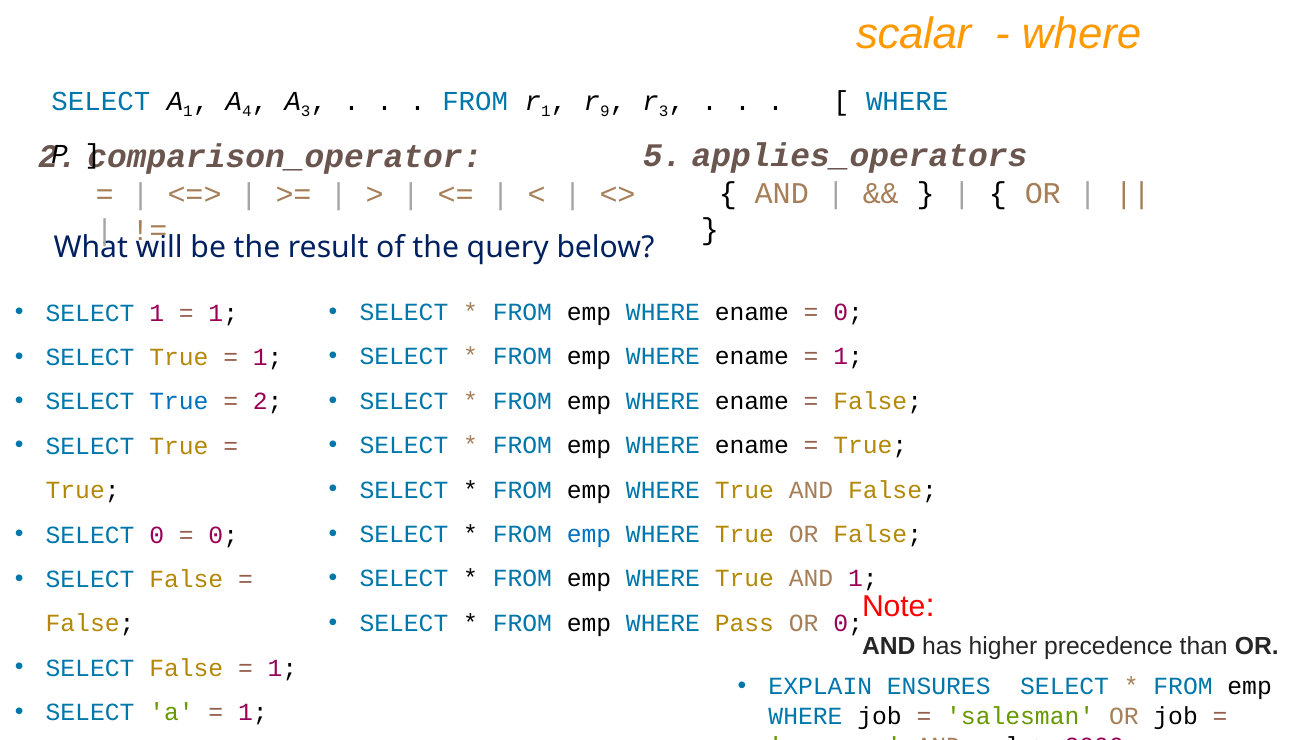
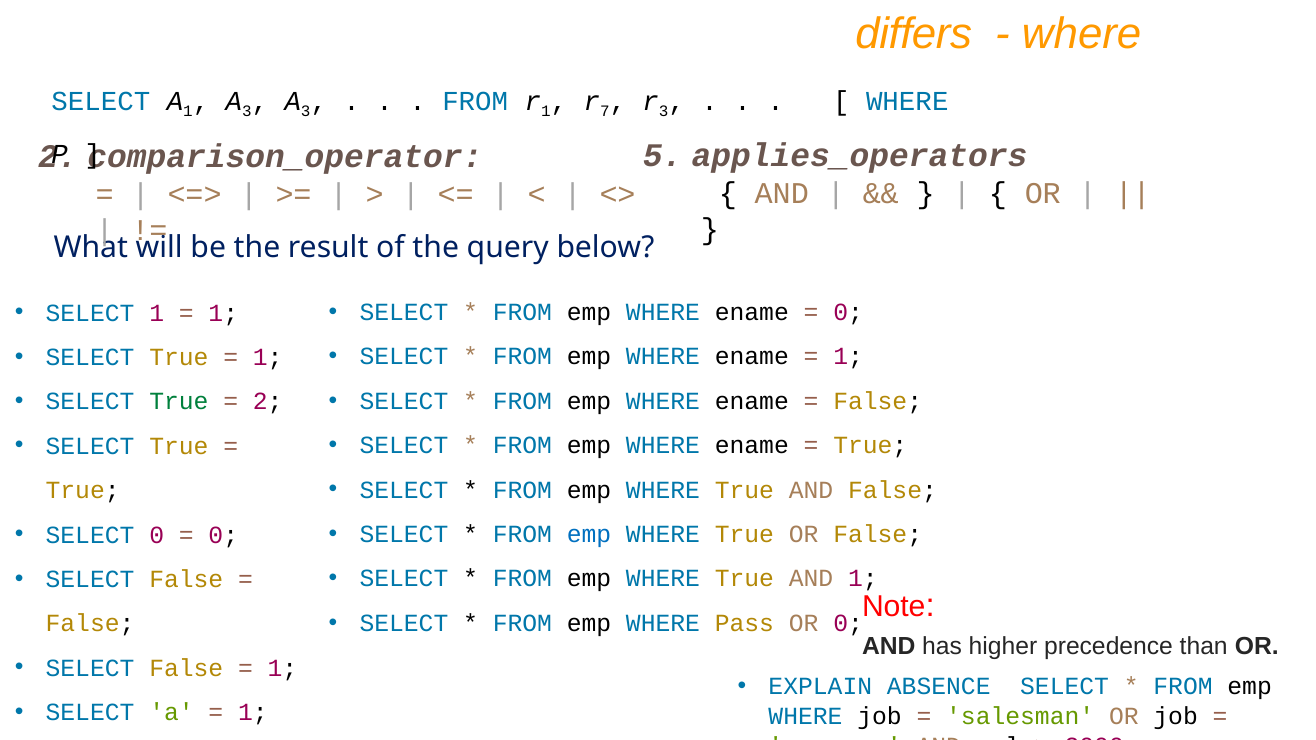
scalar: scalar -> differs (914, 34)
4: 4 -> 3 (247, 112)
9: 9 -> 7 (605, 112)
True colour: blue -> green (179, 402)
ENSURES: ENSURES -> ABSENCE (939, 687)
